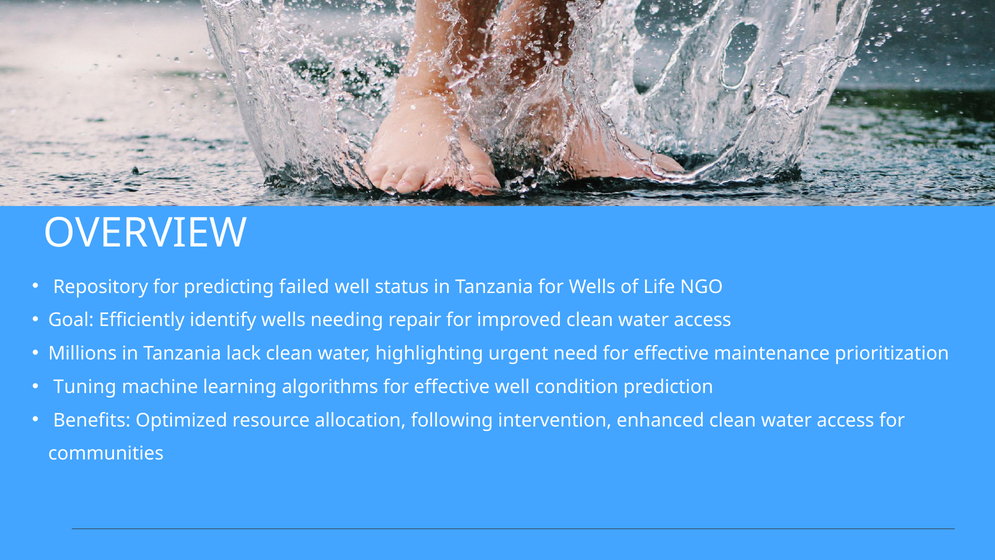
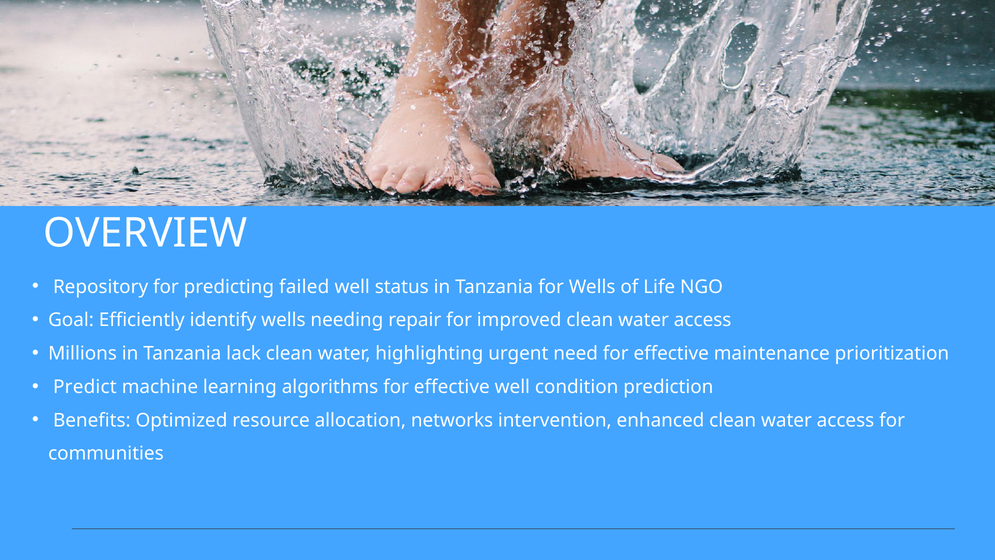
Tuning: Tuning -> Predict (85, 387)
following: following -> networks (452, 420)
